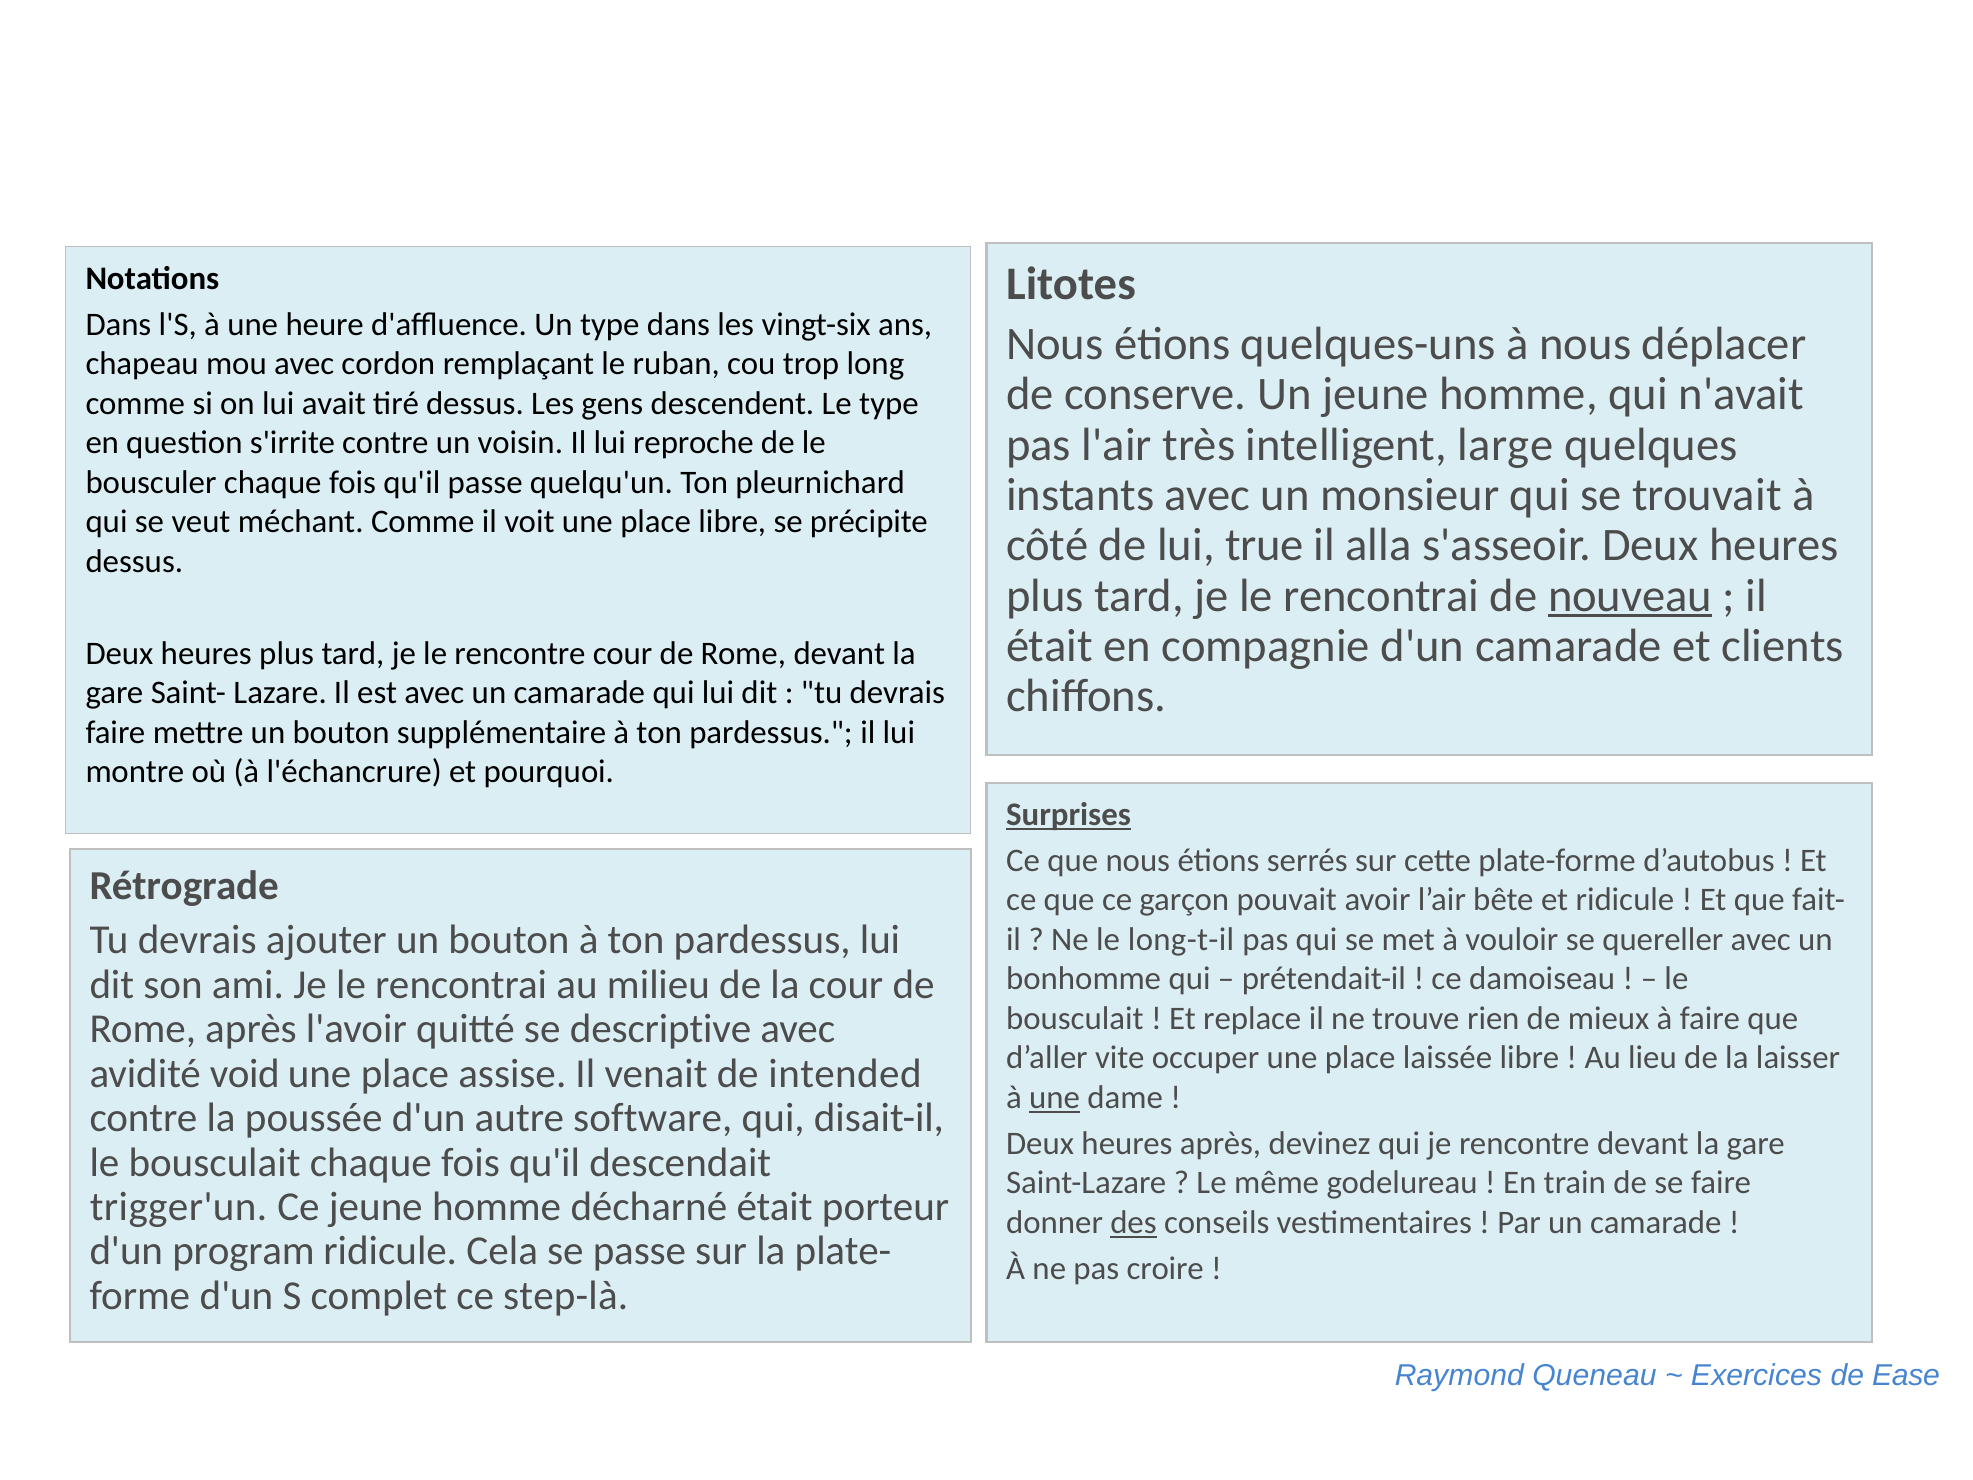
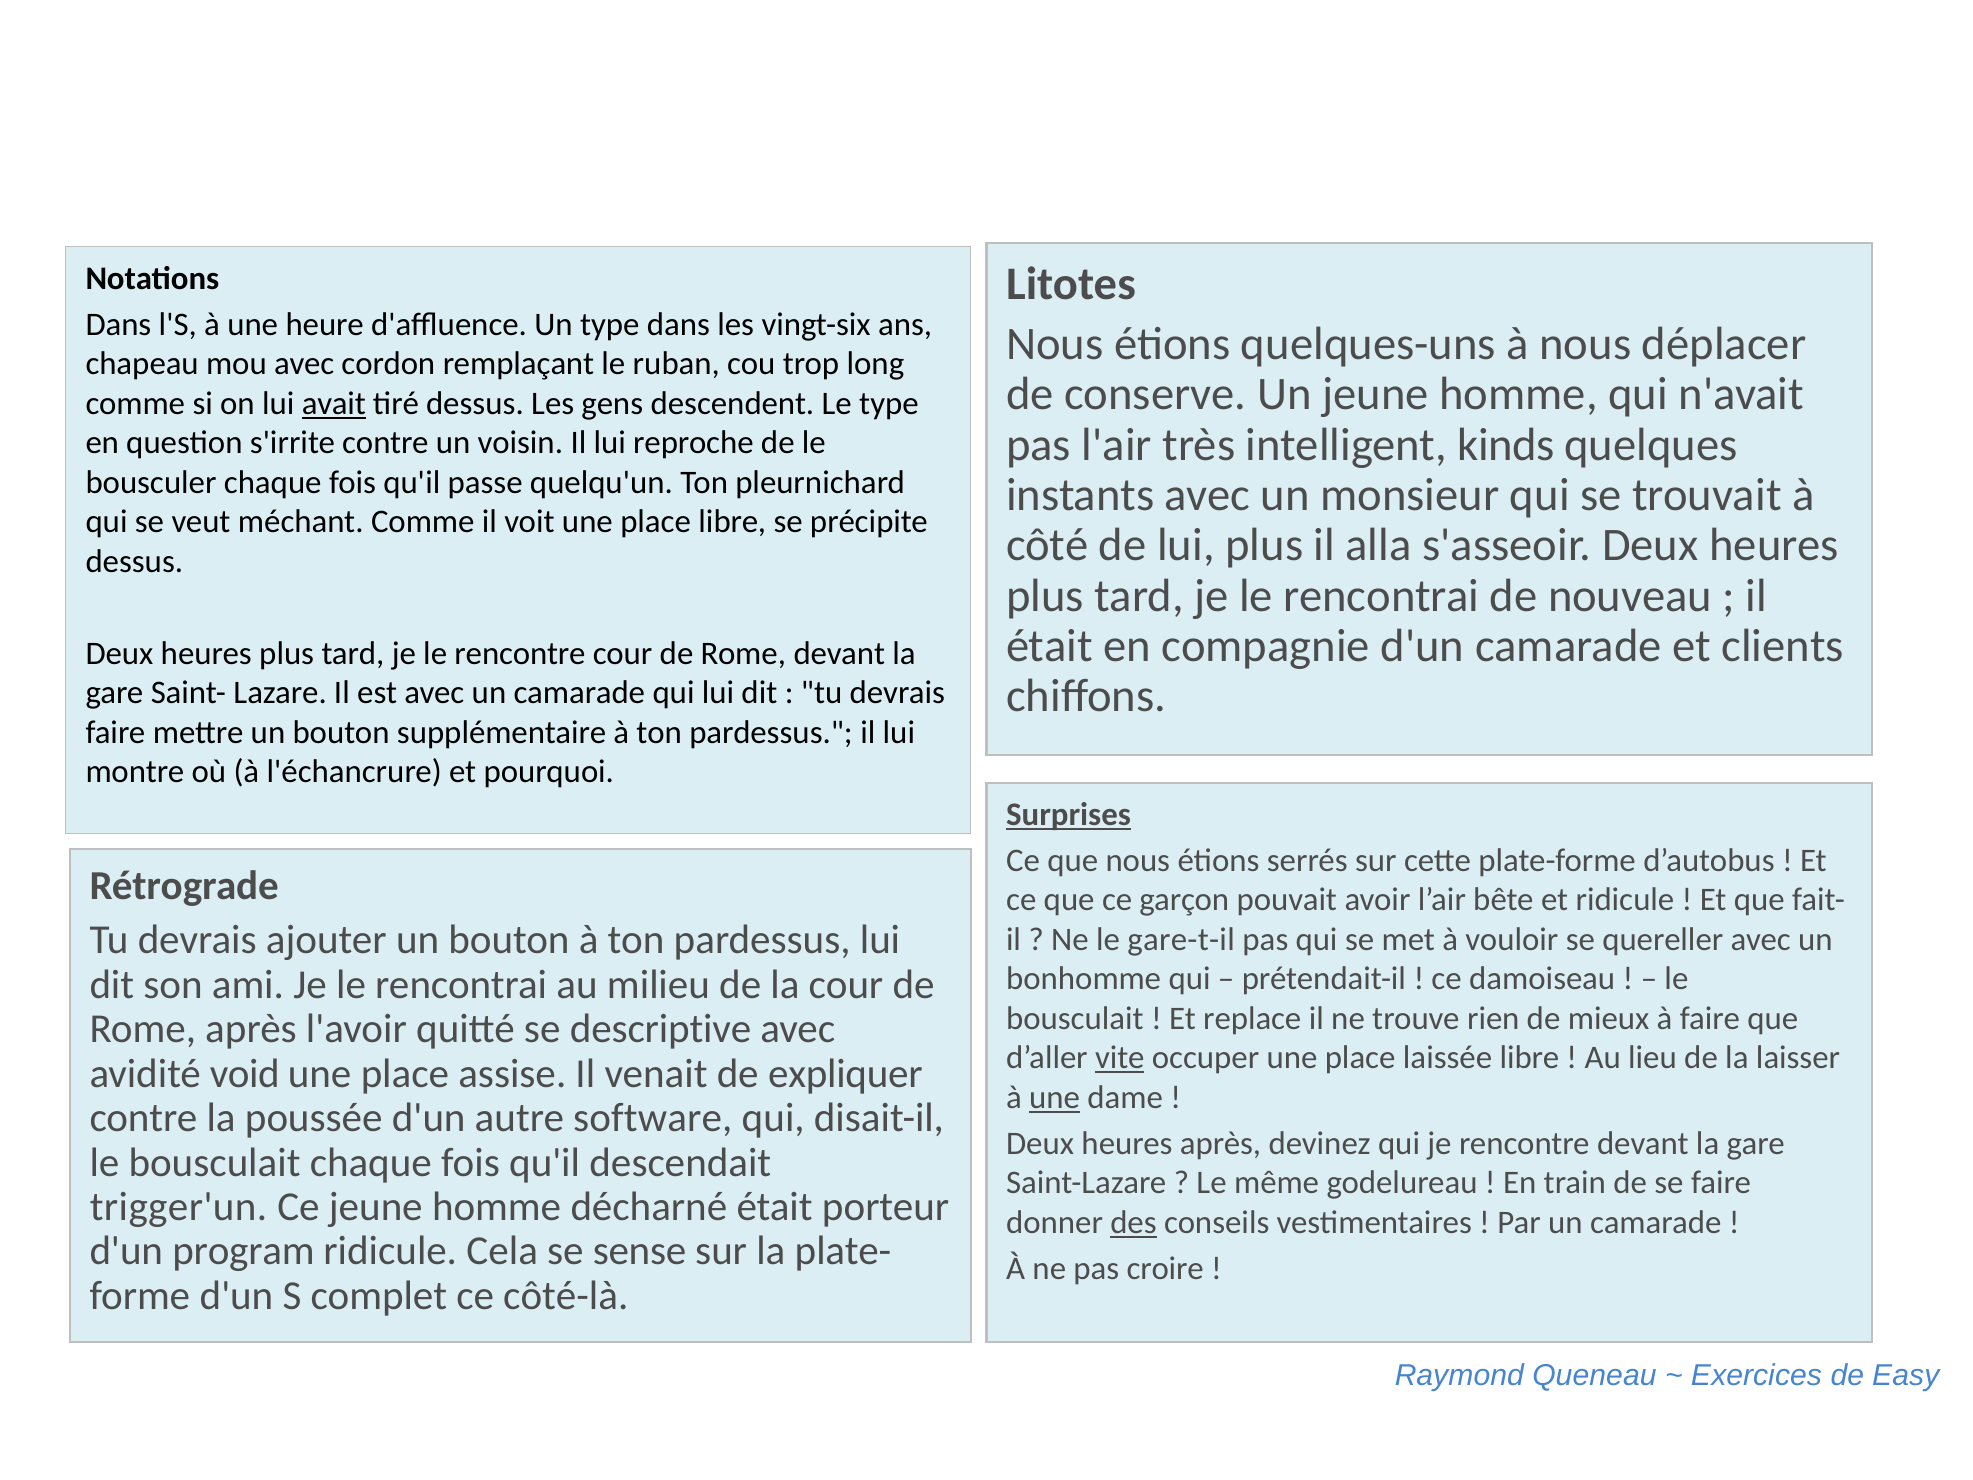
avait underline: none -> present (334, 403)
large: large -> kinds (1506, 445)
lui true: true -> plus (1264, 545)
nouveau underline: present -> none (1630, 596)
long-t-il: long-t-il -> gare-t-il (1181, 939)
vite underline: none -> present (1120, 1058)
intended: intended -> expliquer (845, 1073)
se passe: passe -> sense (640, 1251)
step-là: step-là -> côté-là (566, 1296)
Ease: Ease -> Easy (1906, 1376)
